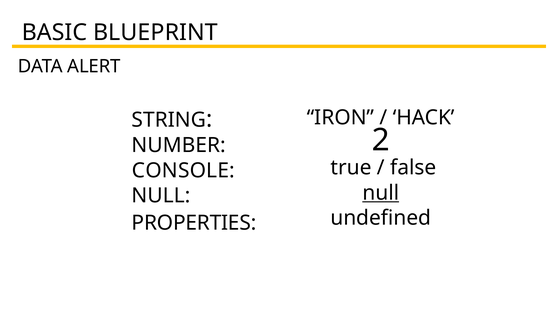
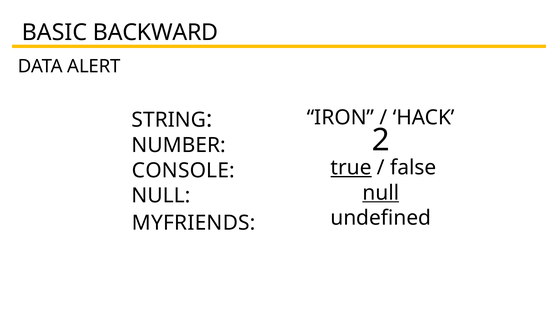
BLUEPRINT: BLUEPRINT -> BACKWARD (156, 33)
true underline: none -> present (351, 168)
PROPERTIES: PROPERTIES -> MYFRIENDS (194, 223)
